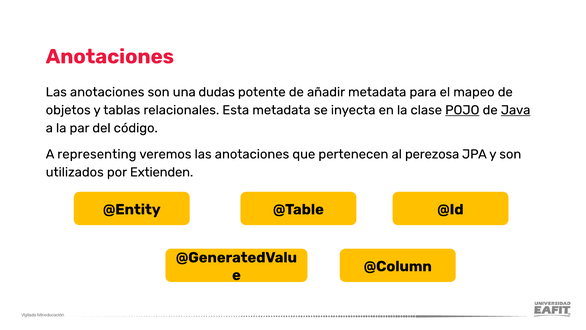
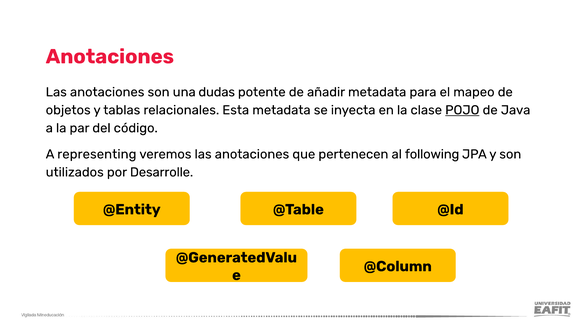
Java underline: present -> none (516, 110)
perezosa: perezosa -> following (432, 154)
Extienden: Extienden -> Desarrolle (162, 172)
